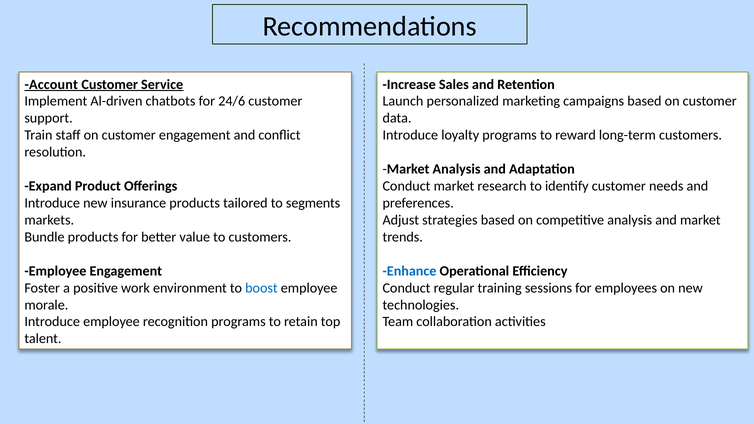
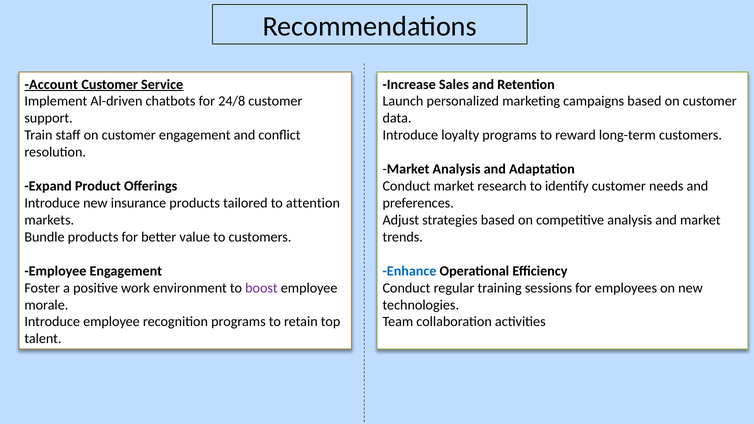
24/6: 24/6 -> 24/8 (232, 101)
segments: segments -> attention (313, 203)
boost colour: blue -> purple (261, 288)
